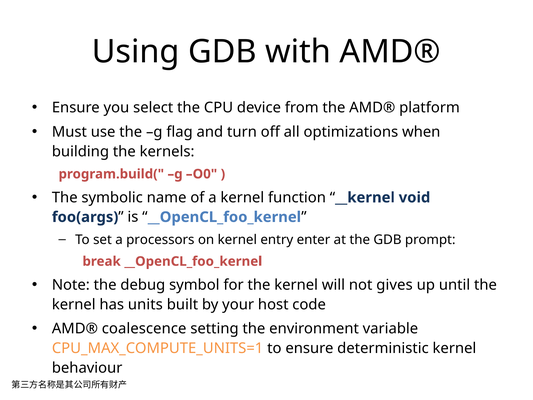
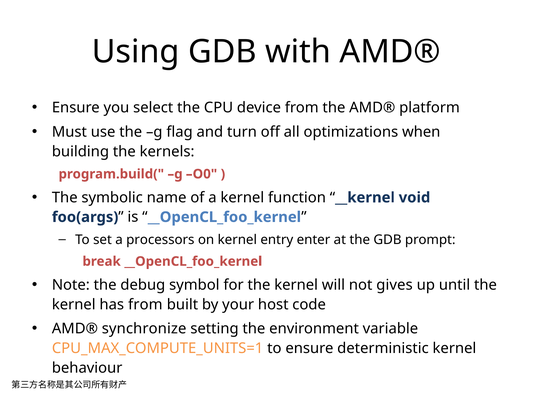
has units: units -> from (145, 304)
coalescence: coalescence -> synchronize (144, 329)
